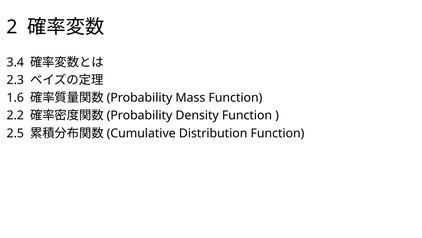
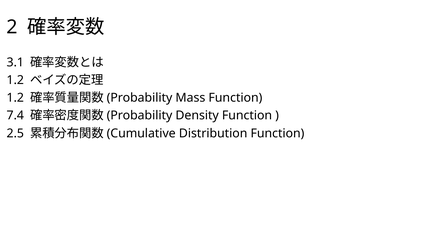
3.4: 3.4 -> 3.1 (15, 62)
2.3: 2.3 -> 1.2 (15, 80)
1.6: 1.6 -> 1.2 (15, 98)
2.2: 2.2 -> 7.4 (15, 115)
